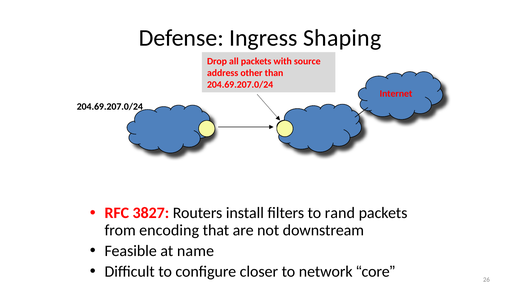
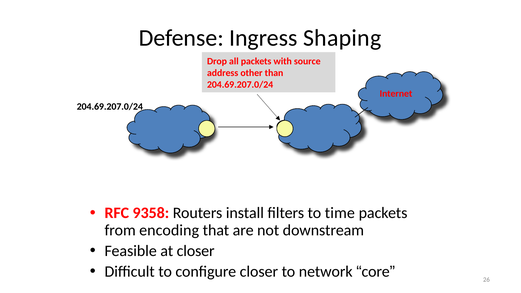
3827: 3827 -> 9358 (151, 213)
rand: rand -> time (340, 213)
at name: name -> closer (196, 251)
